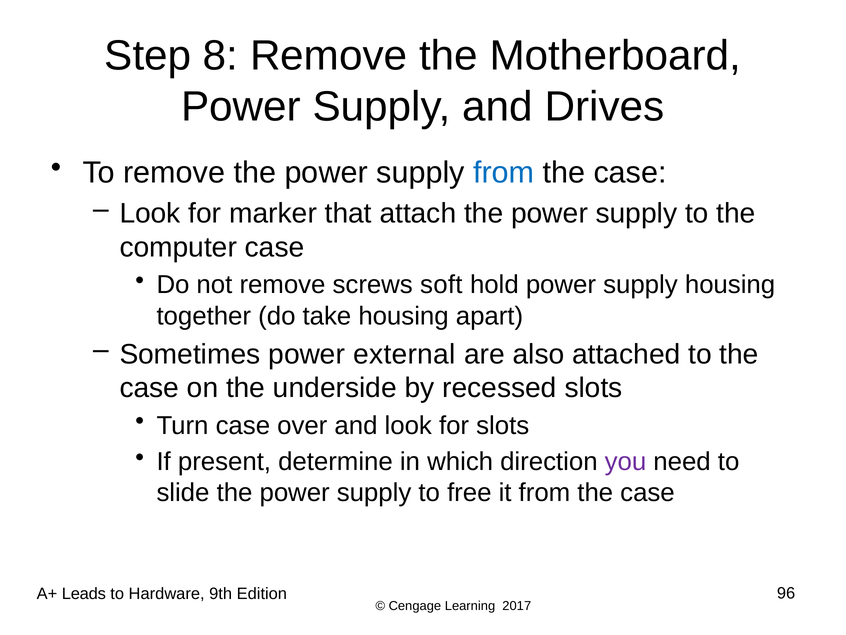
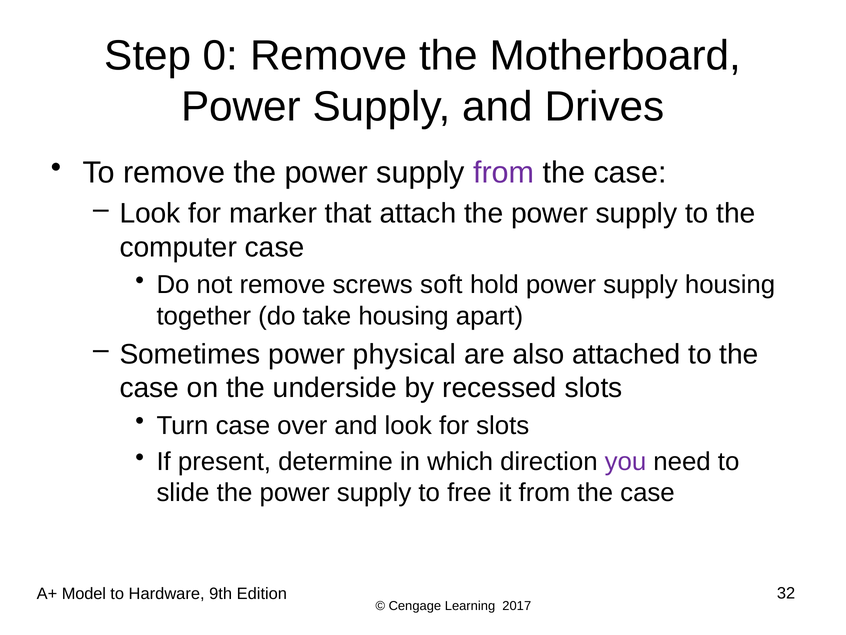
8: 8 -> 0 (221, 56)
from colour: blue -> purple (504, 173)
external: external -> physical (404, 354)
Leads: Leads -> Model (84, 593)
96: 96 -> 32 (786, 593)
